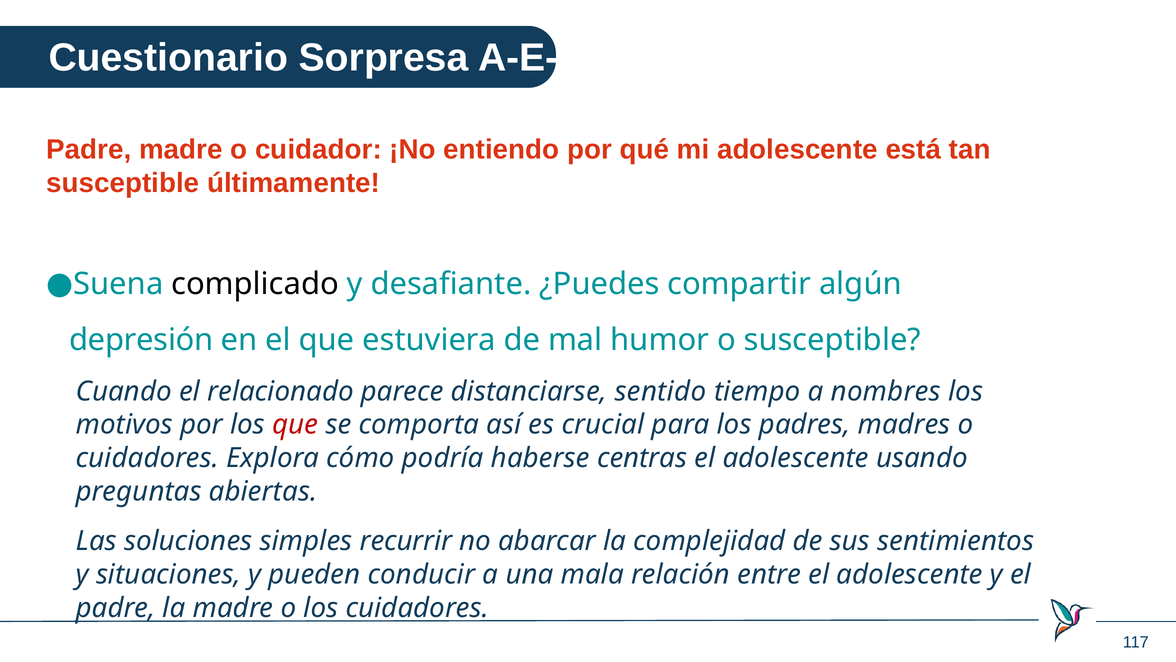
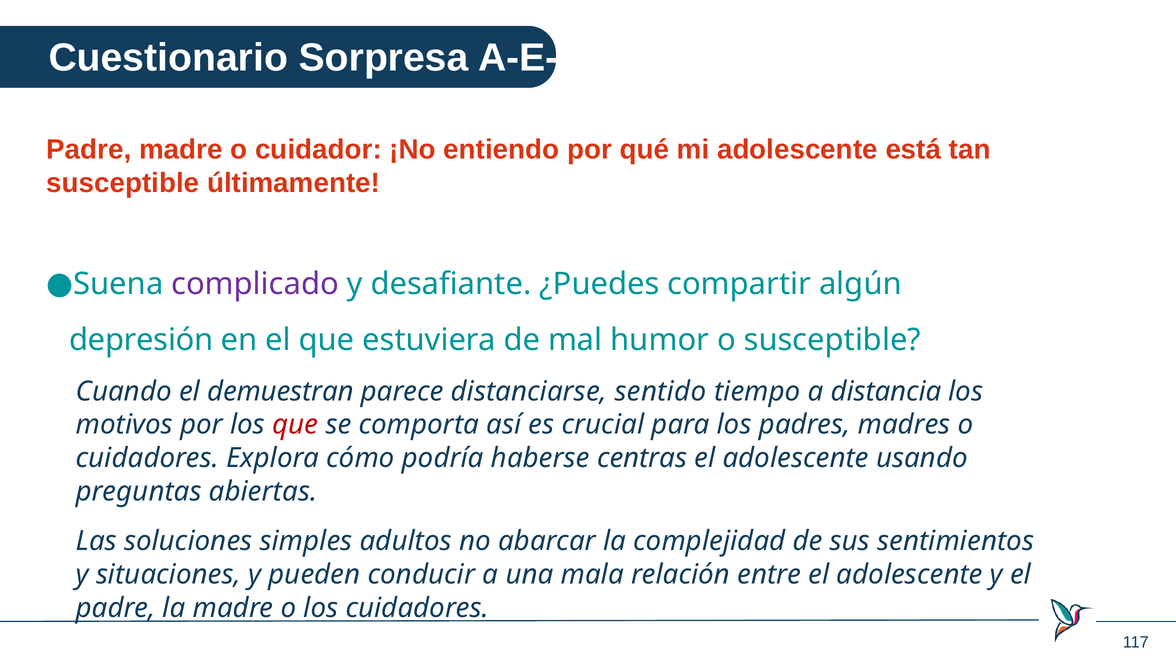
complicado colour: black -> purple (255, 284)
relacionado: relacionado -> demuestran (281, 391)
nombres: nombres -> distancia (886, 391)
recurrir: recurrir -> adultos (406, 541)
